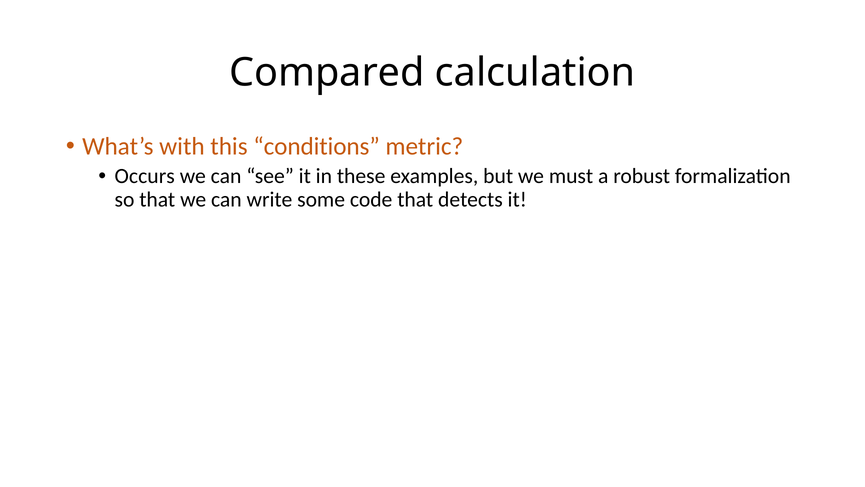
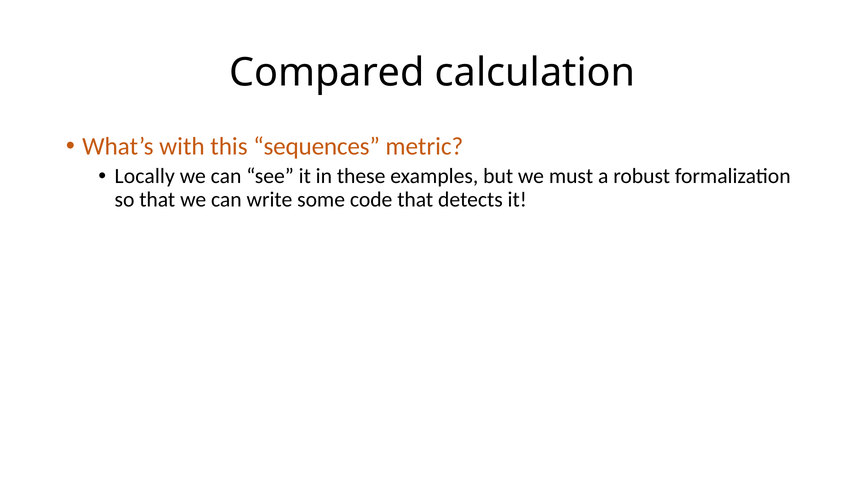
conditions: conditions -> sequences (317, 146)
Occurs: Occurs -> Locally (145, 176)
